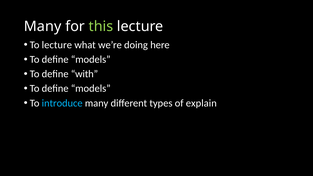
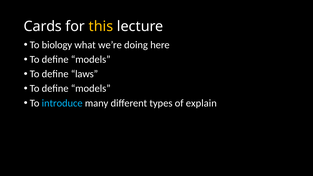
Many: Many -> Cards (43, 26)
this colour: light green -> yellow (101, 26)
To lecture: lecture -> biology (57, 45)
with: with -> laws (84, 74)
